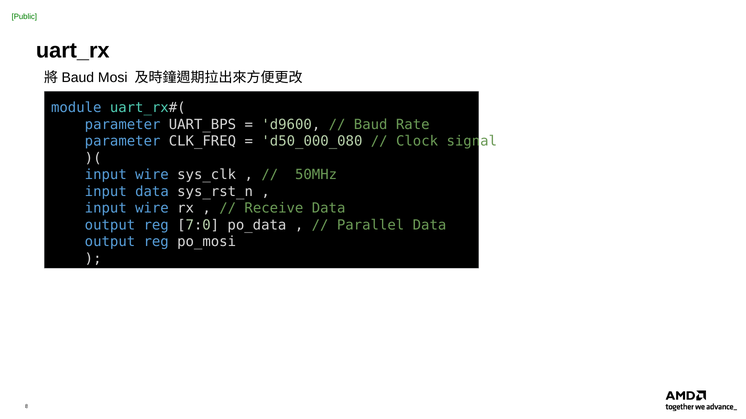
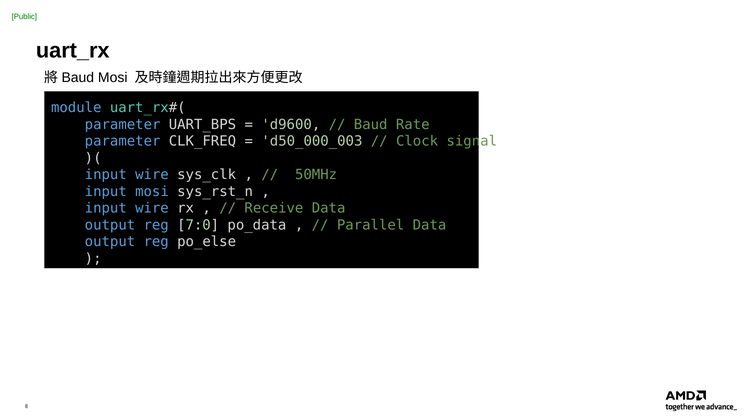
d50_000_080: d50_000_080 -> d50_000_003 (312, 141)
input data: data -> mosi (152, 192)
po_mosi: po_mosi -> po_else (207, 242)
